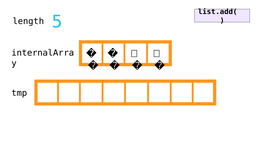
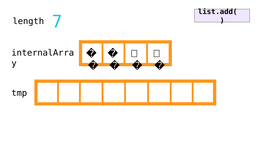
5: 5 -> 7 (57, 22)
